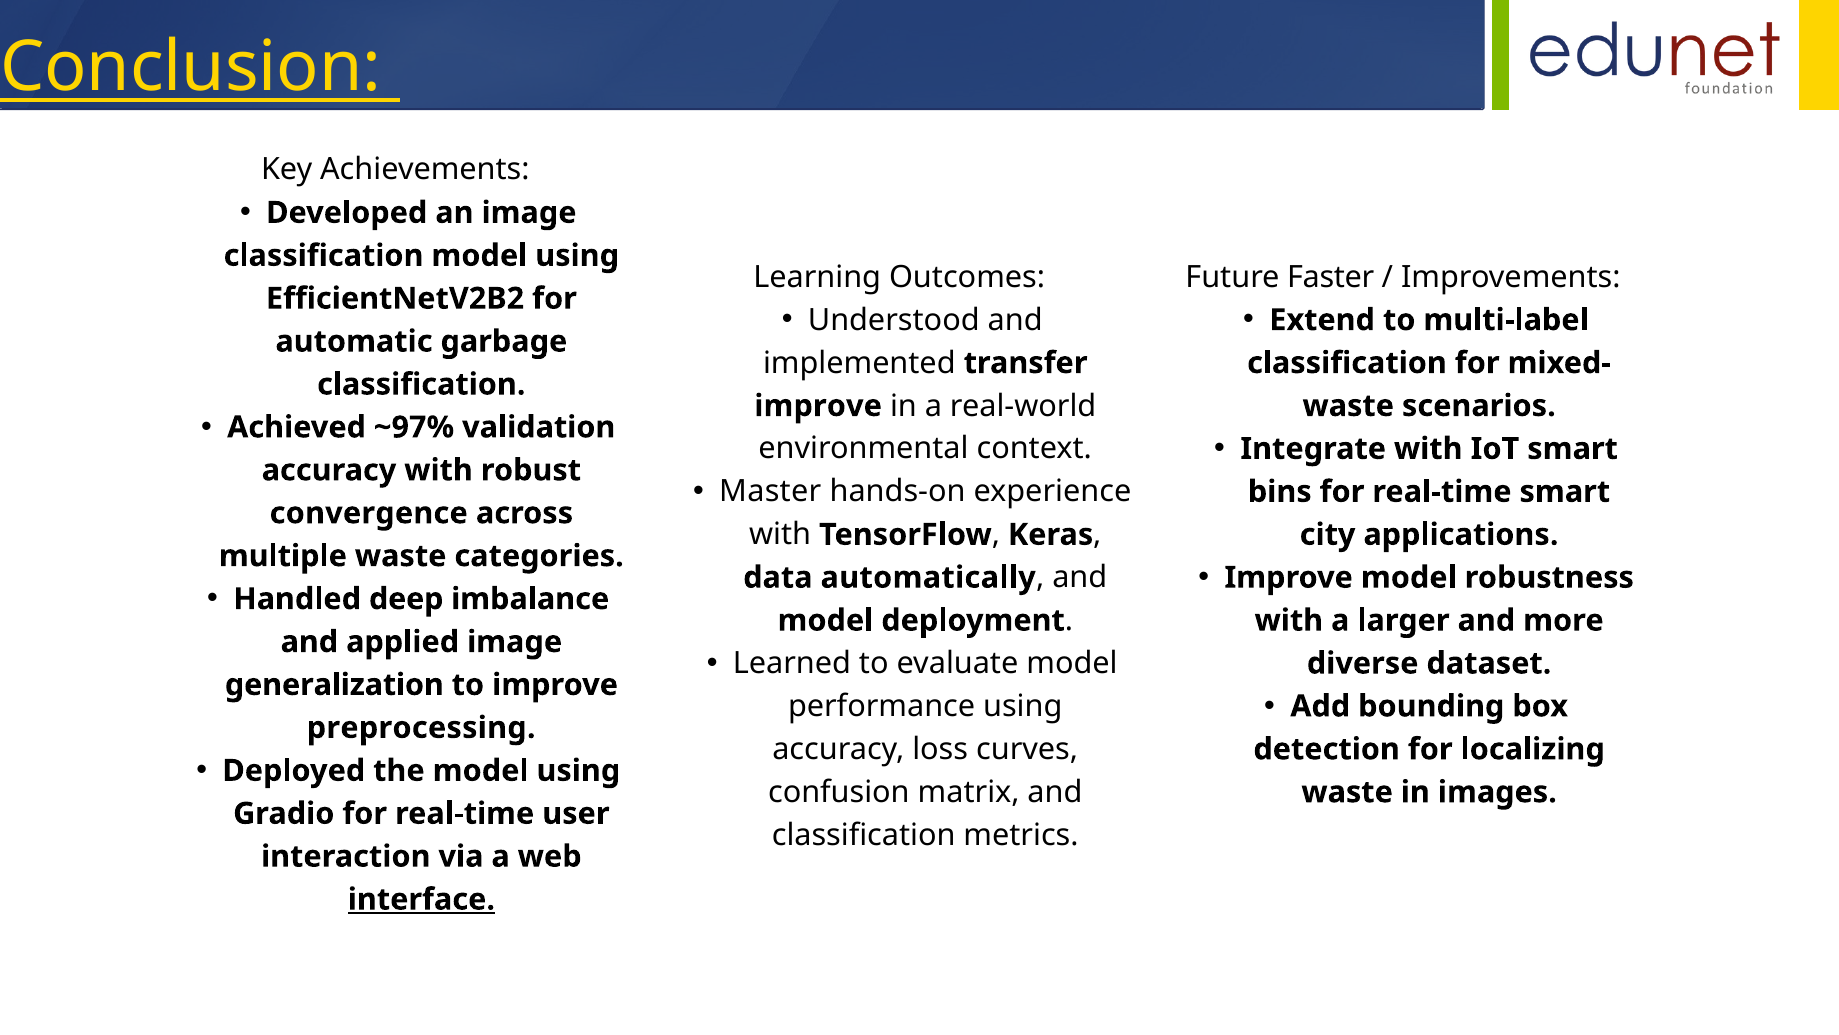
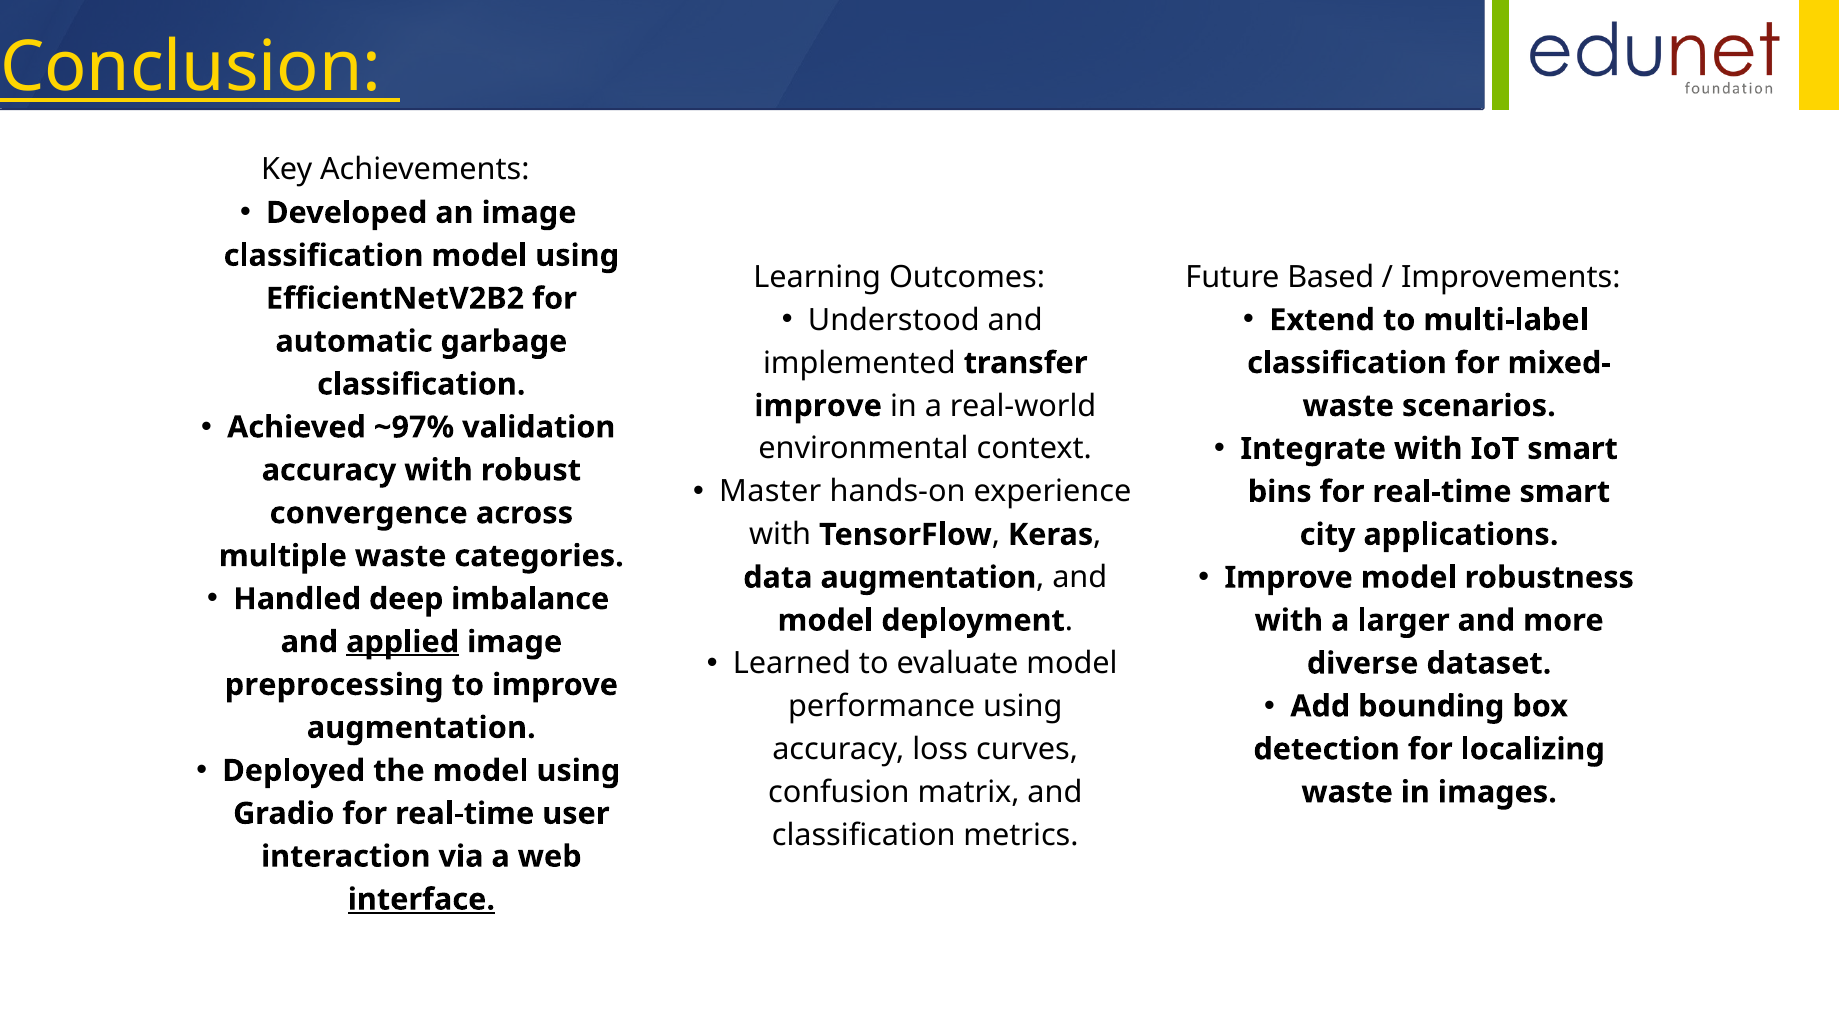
Faster: Faster -> Based (1331, 277)
data automatically: automatically -> augmentation (928, 577)
applied underline: none -> present (403, 642)
generalization: generalization -> preprocessing (334, 685)
preprocessing: preprocessing -> augmentation (421, 727)
